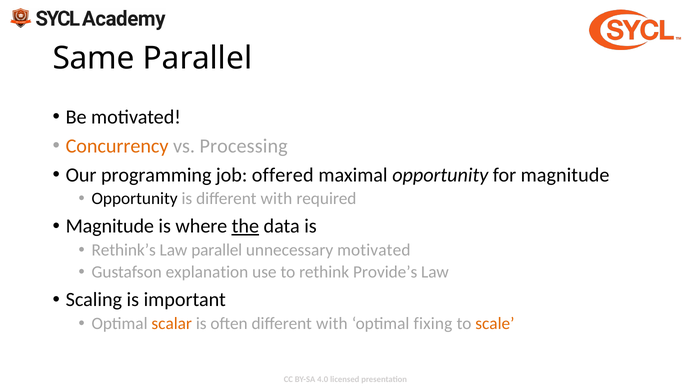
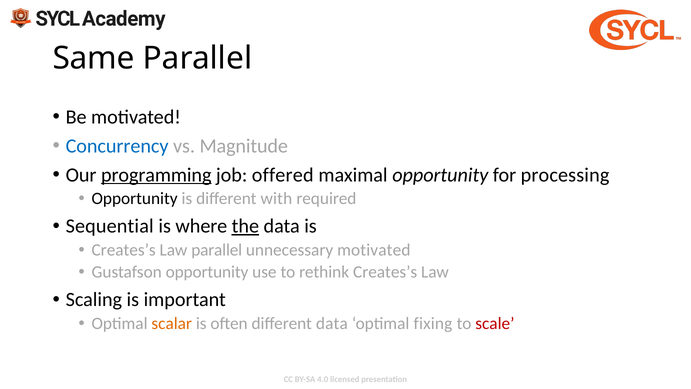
Concurrency colour: orange -> blue (117, 146)
Processing: Processing -> Magnitude (244, 146)
programming underline: none -> present (156, 175)
for magnitude: magnitude -> processing (565, 175)
Magnitude: Magnitude -> Sequential (110, 226)
Rethink’s: Rethink’s -> Creates’s (124, 250)
Gustafson explanation: explanation -> opportunity (207, 272)
rethink Provide’s: Provide’s -> Creates’s (385, 272)
often different with: with -> data (332, 323)
scale colour: orange -> red (495, 323)
